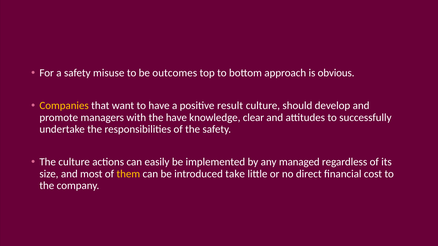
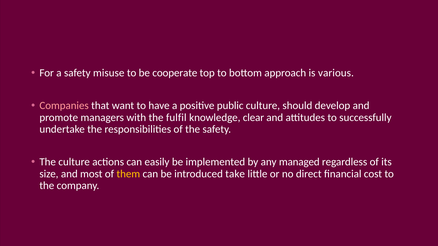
outcomes: outcomes -> cooperate (175, 73)
obvious: obvious -> various (336, 73)
Companies colour: yellow -> pink (64, 106)
result: result -> public (230, 106)
the have: have -> fulfil (176, 118)
